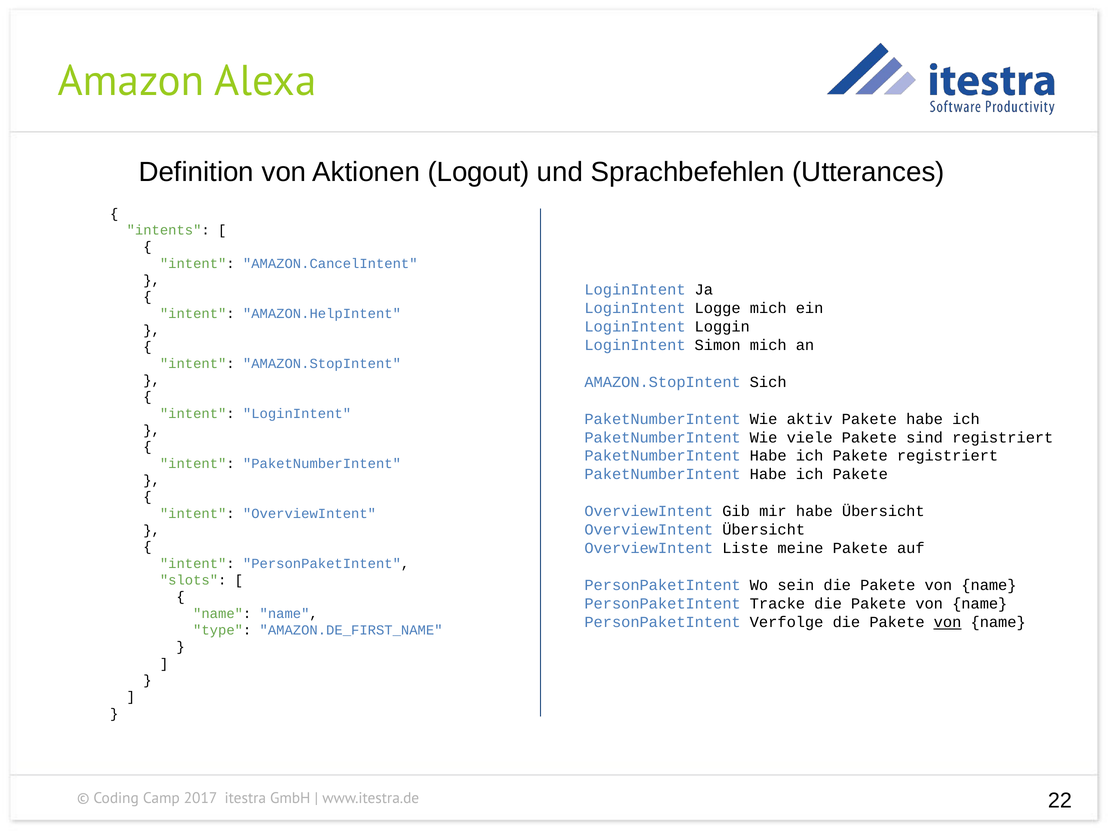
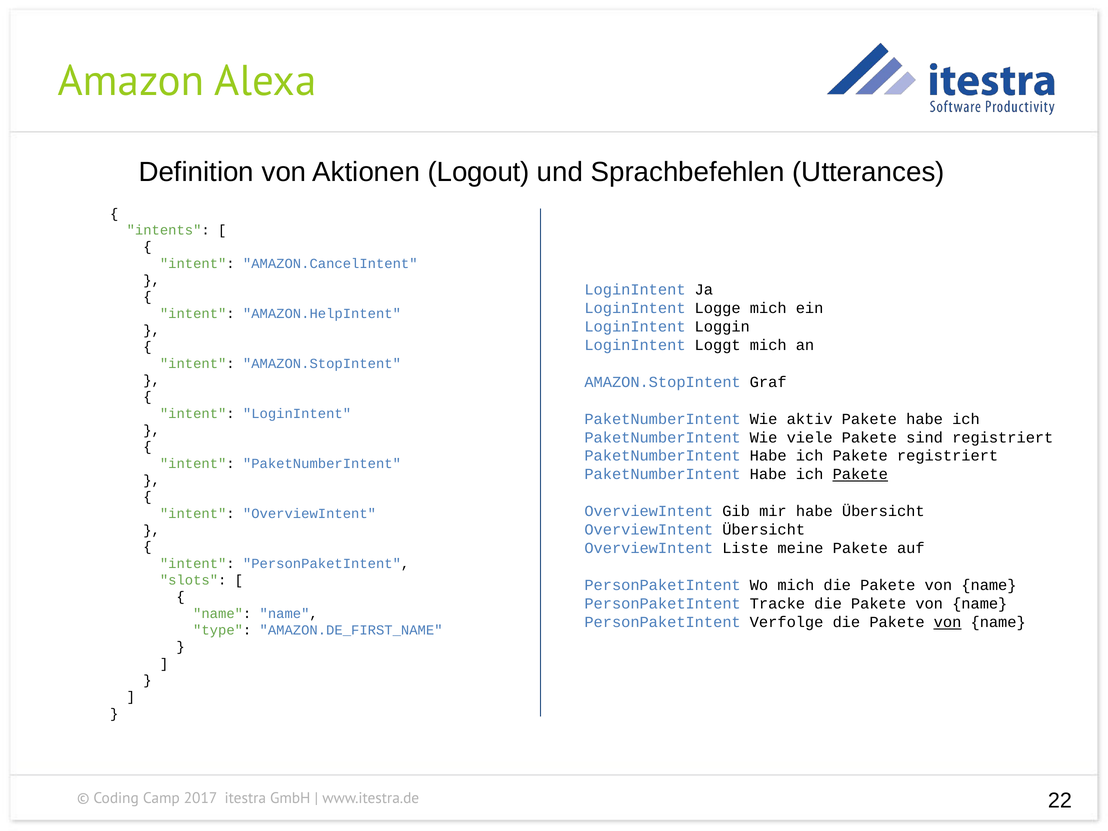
Simon: Simon -> Loggt (718, 345)
Sich: Sich -> Graf (768, 382)
Pakete underline: none -> present (860, 474)
Wo sein: sein -> mich (796, 585)
